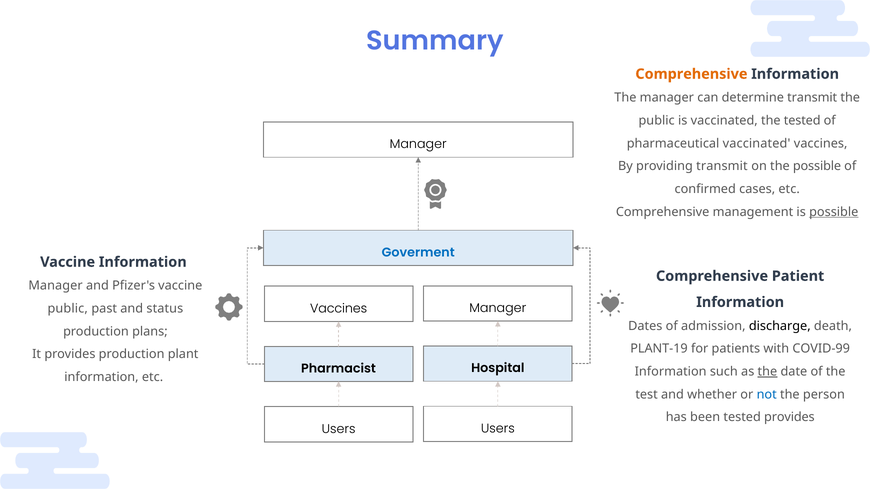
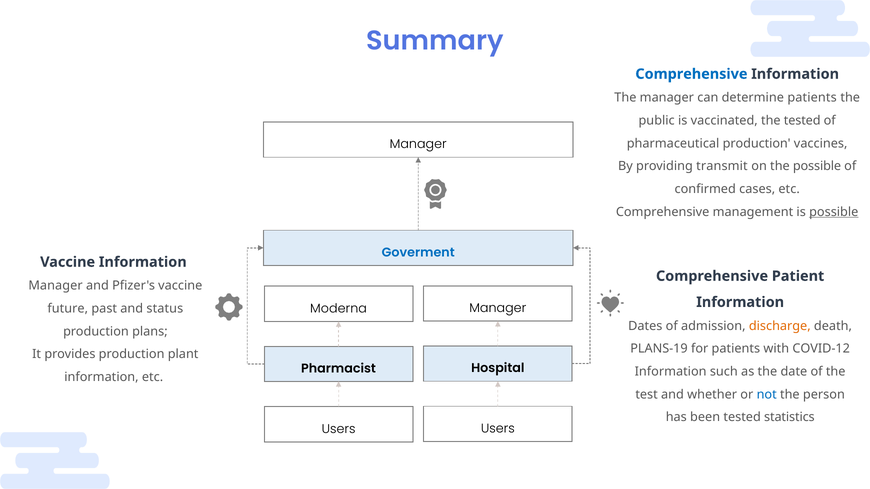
Comprehensive colour: orange -> blue (691, 74)
determine transmit: transmit -> patients (812, 98)
pharmaceutical vaccinated: vaccinated -> production (757, 144)
public: public -> future (68, 309)
Vaccines: Vaccines -> Moderna (339, 309)
discharge colour: black -> orange (780, 326)
PLANT-19: PLANT-19 -> PLANS-19 (659, 349)
COVID-99: COVID-99 -> COVID-12 (821, 349)
the underline: present -> none (767, 372)
tested provides: provides -> statistics (789, 417)
